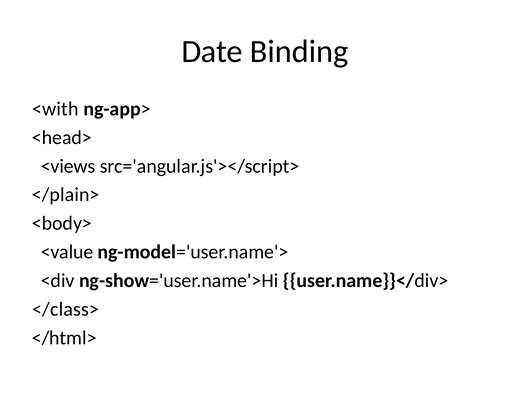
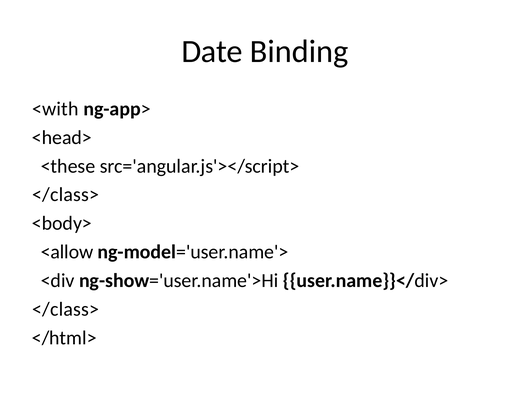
<views: <views -> <these (68, 166)
</plain>: </plain> -> </class> (66, 194)
<value: <value -> <allow (67, 252)
